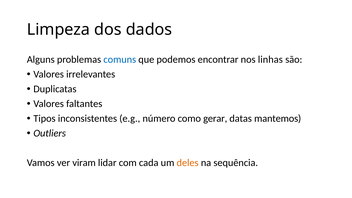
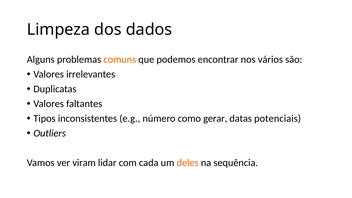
comuns colour: blue -> orange (120, 60)
linhas: linhas -> vários (270, 60)
mantemos: mantemos -> potenciais (278, 119)
